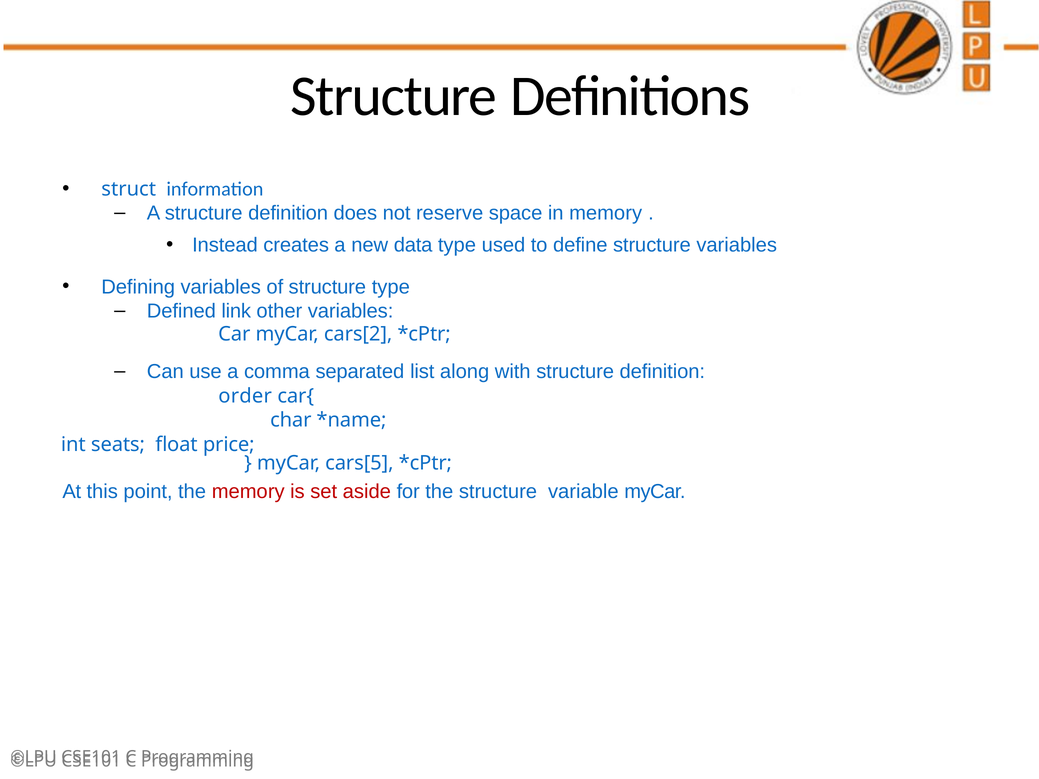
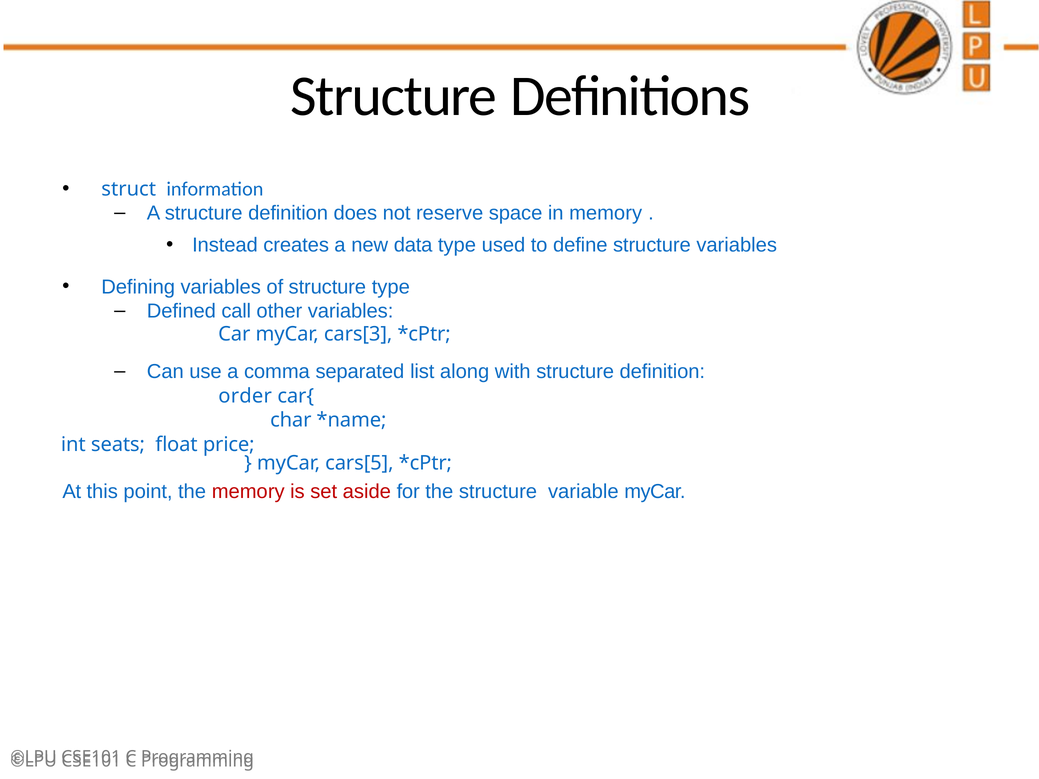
link: link -> call (236, 311)
cars[2: cars[2 -> cars[3 (358, 334)
